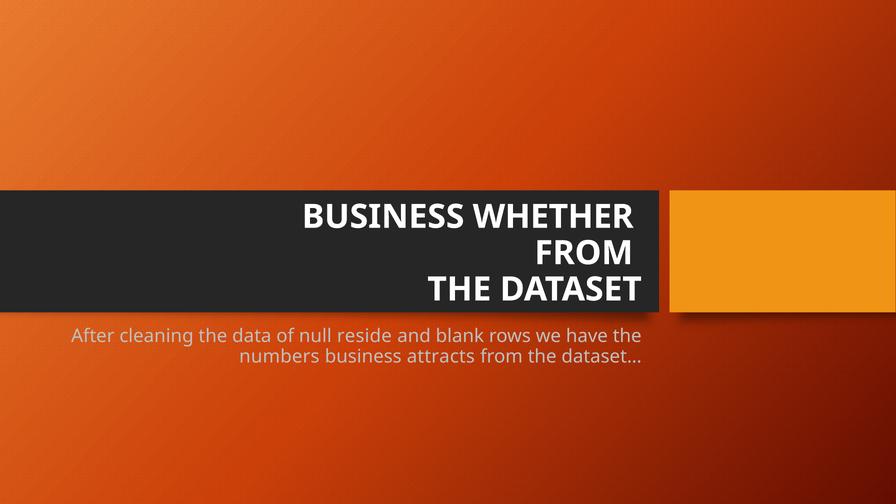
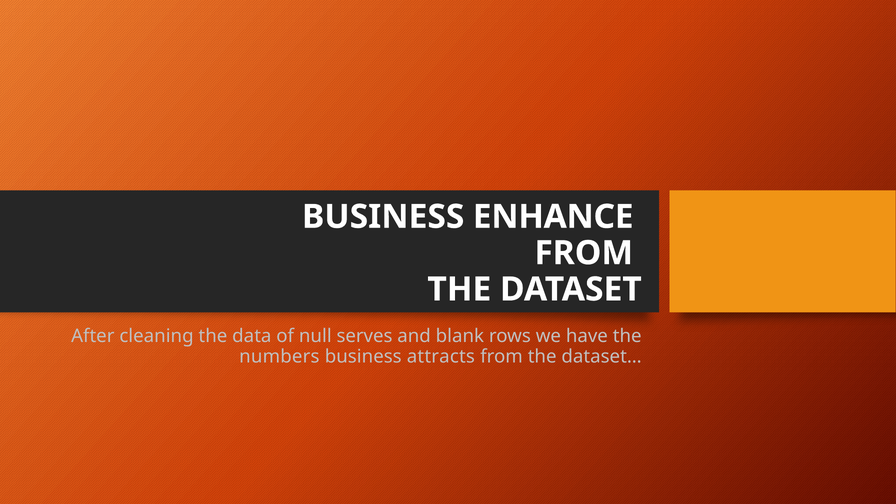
WHETHER: WHETHER -> ENHANCE (553, 217)
reside: reside -> serves (365, 336)
